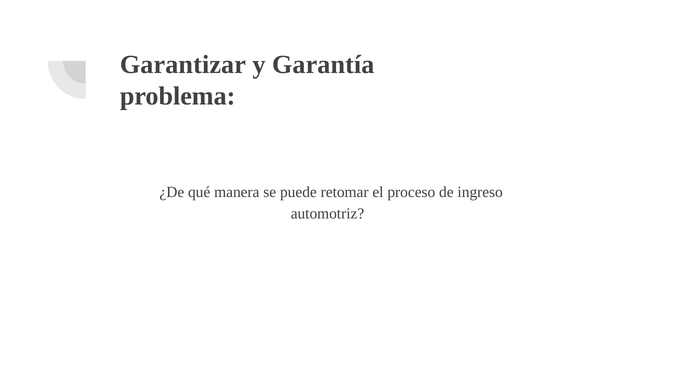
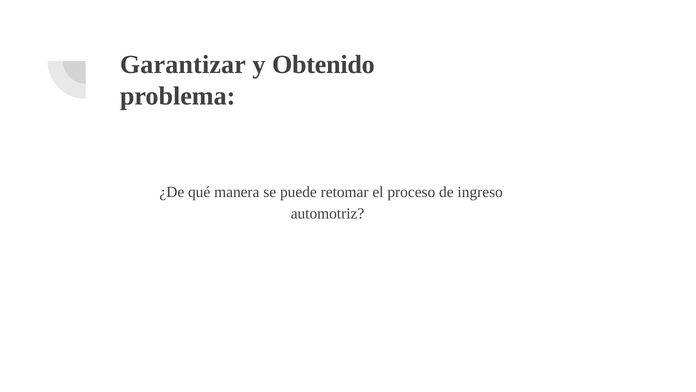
Garantía: Garantía -> Obtenido (323, 65)
